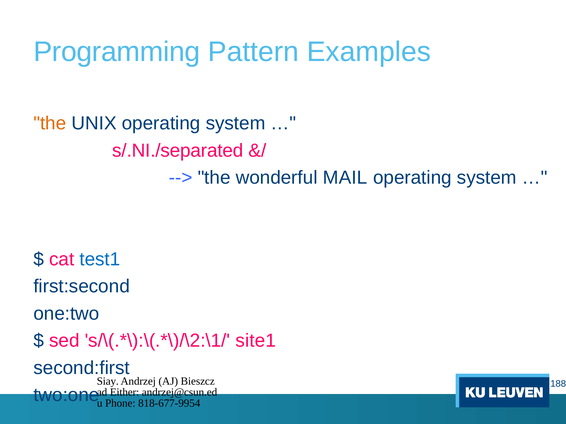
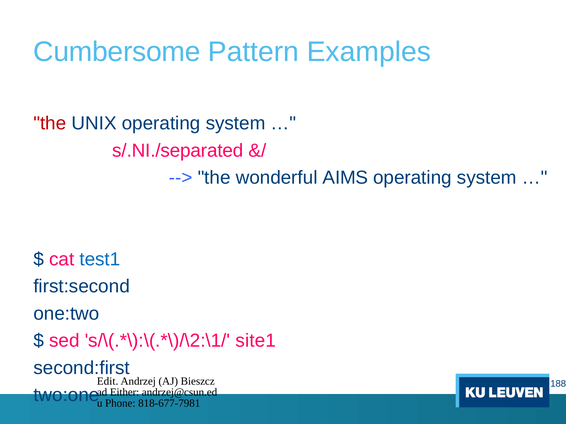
Programming: Programming -> Cumbersome (117, 52)
the colour: orange -> red (50, 123)
MAIL: MAIL -> AIMS (345, 178)
Siay: Siay -> Edit (108, 382)
818-677-9954: 818-677-9954 -> 818-677-7981 (169, 404)
